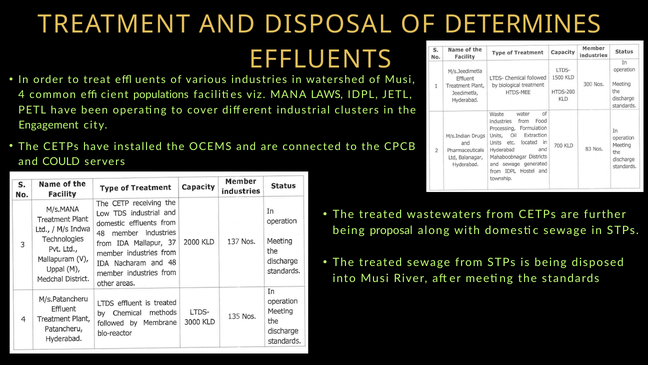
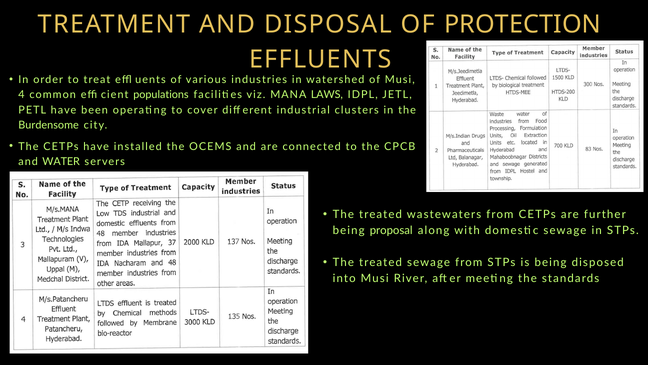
DETERMINES: DETERMINES -> PROTECTION (523, 24)
Engagement: Engagement -> Burdensome (49, 125)
COULD: COULD -> WATER (61, 161)
